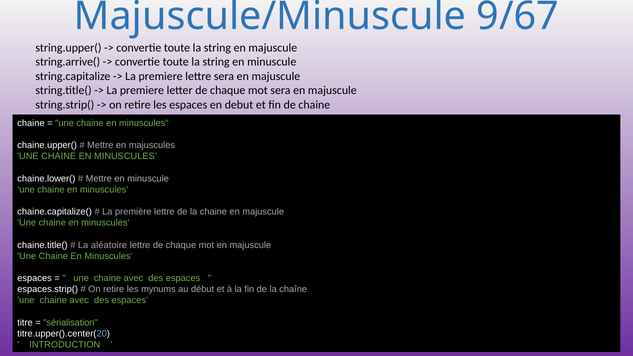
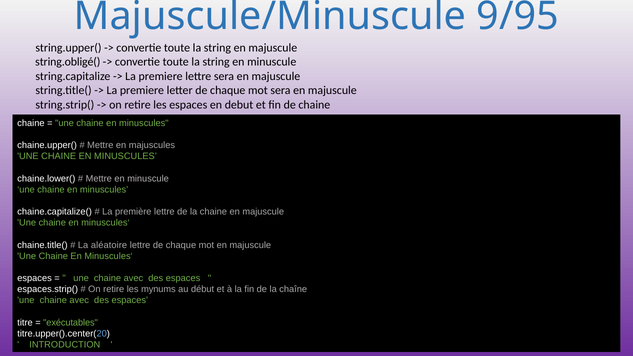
9/67: 9/67 -> 9/95 (518, 16)
string.arrive(: string.arrive( -> string.obligé( (68, 62)
sérialisation: sérialisation -> exécutables (71, 323)
